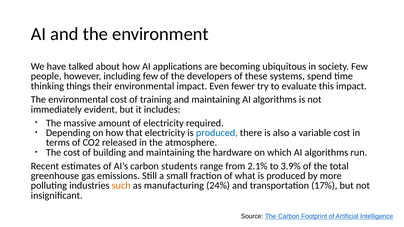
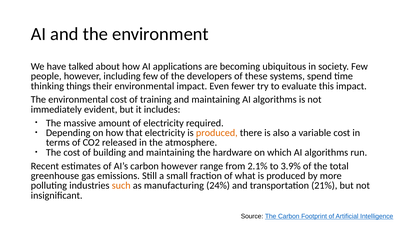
produced colour: blue -> orange (217, 133)
carbon students: students -> however (179, 166)
17%: 17% -> 21% (324, 186)
